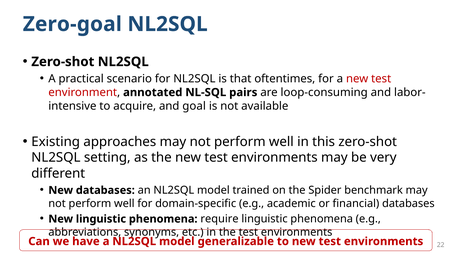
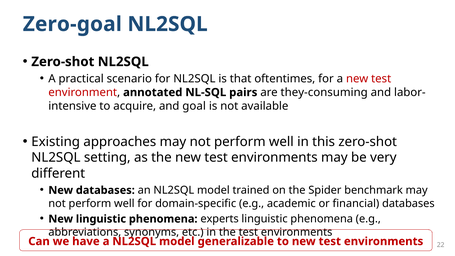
loop-consuming: loop-consuming -> they-consuming (324, 92)
require: require -> experts (220, 219)
